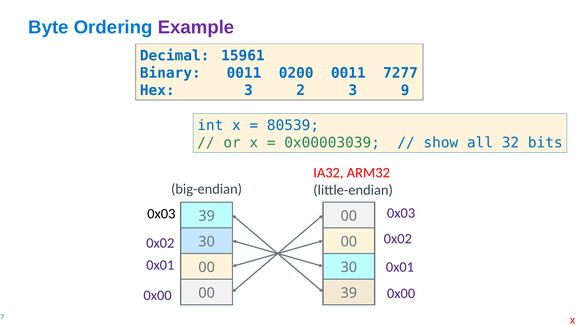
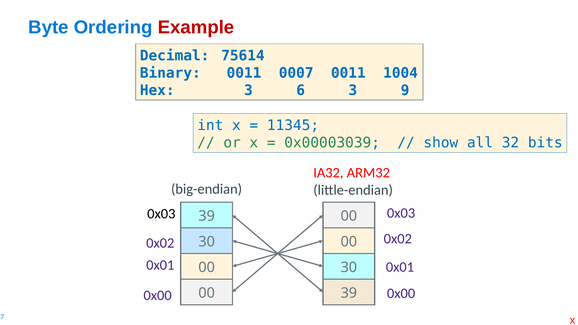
Example colour: purple -> red (196, 27)
15961: 15961 -> 75614 (243, 56)
0200: 0200 -> 0007 (296, 73)
7277: 7277 -> 1004 (401, 73)
2: 2 -> 6 (301, 90)
80539: 80539 -> 11345 (293, 125)
